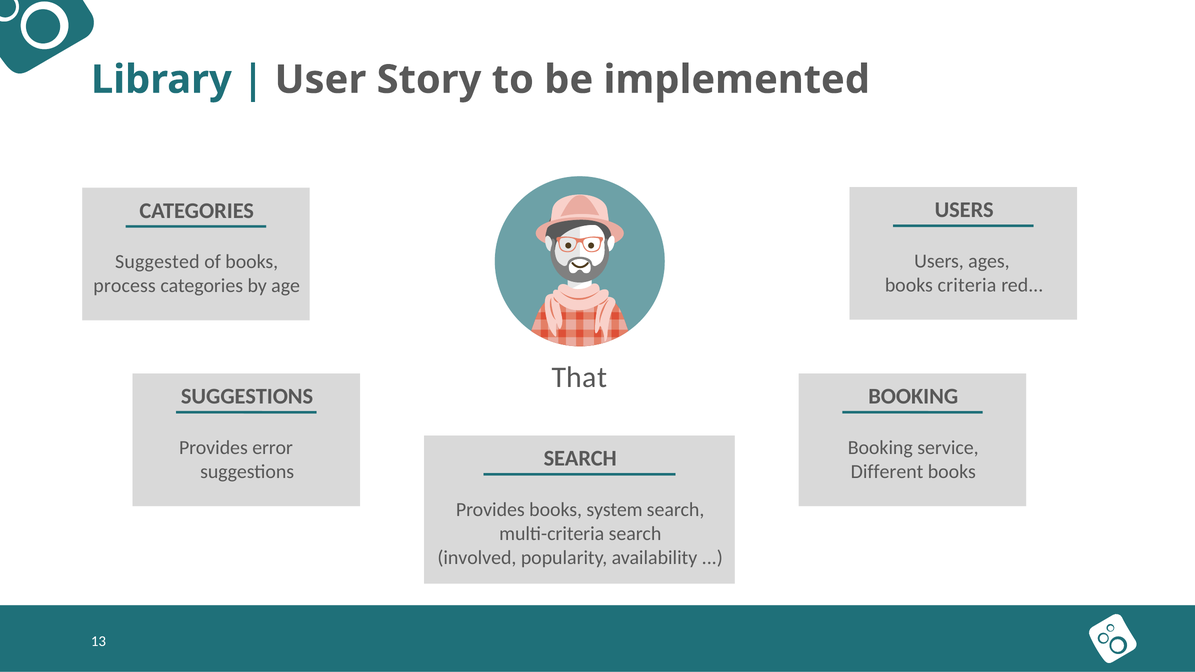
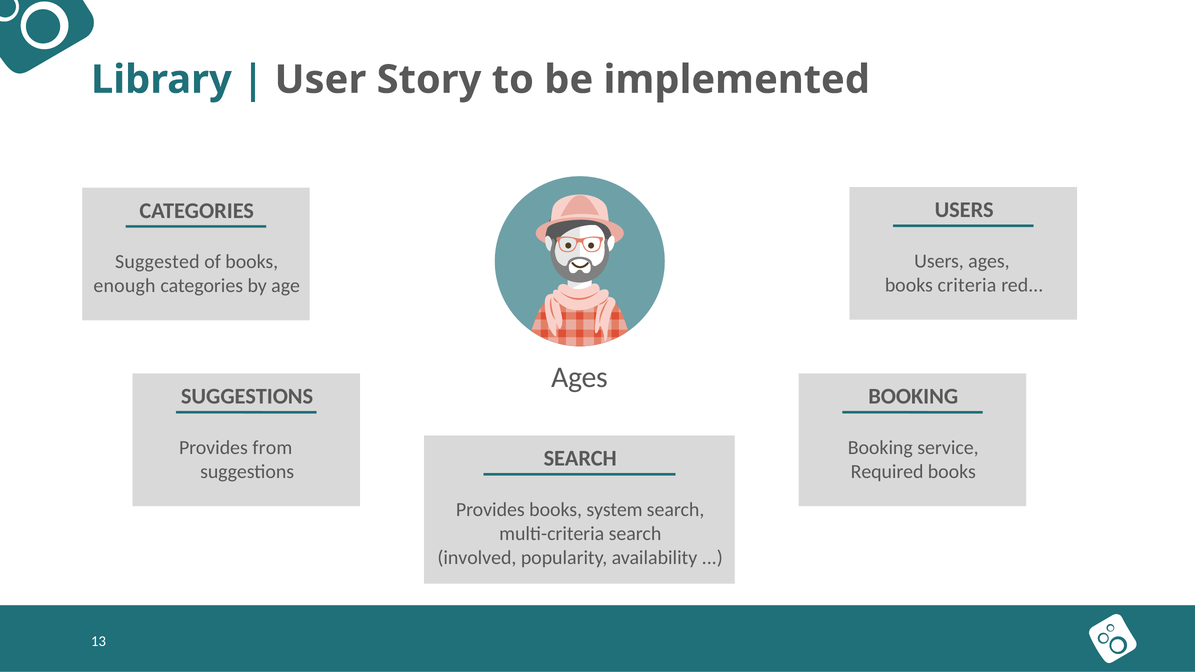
process: process -> enough (124, 286)
That: That -> Ages (580, 378)
error: error -> from (272, 448)
Different: Different -> Required (887, 472)
